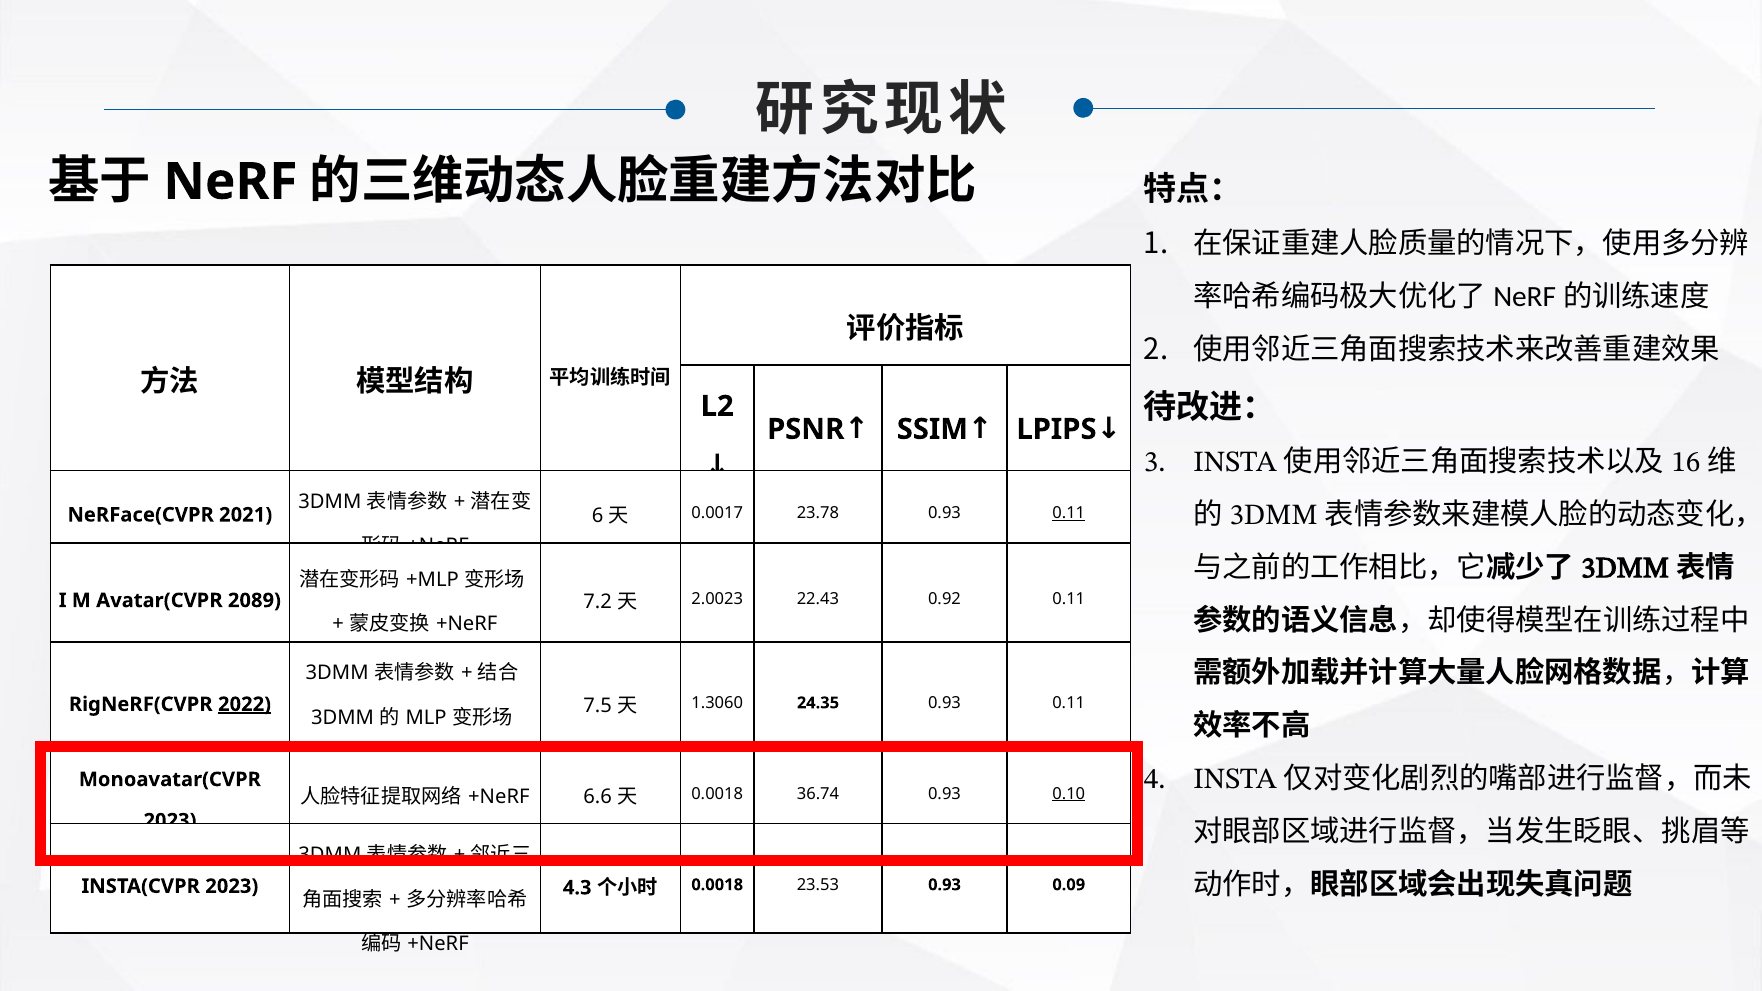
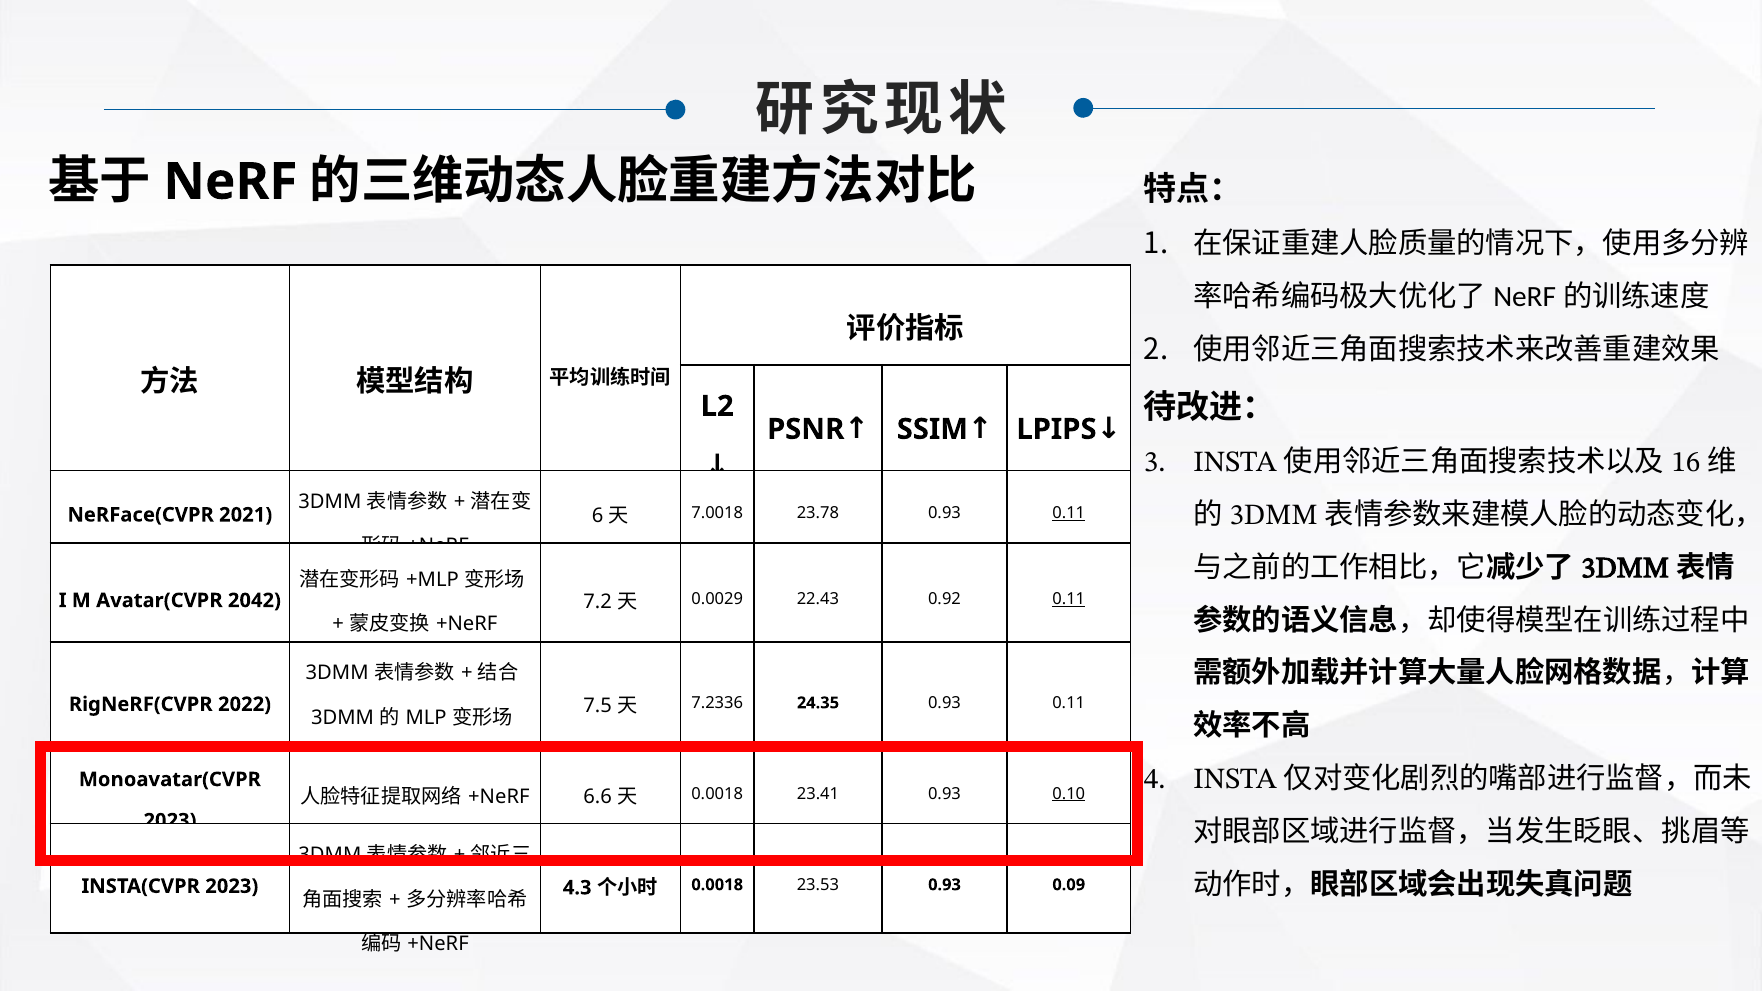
0.0017: 0.0017 -> 7.0018 (717, 513)
2.0023: 2.0023 -> 0.0029 (717, 599)
0.11 underline: none -> present (1069, 599)
2089: 2089 -> 2042 (254, 601)
1.3060: 1.3060 -> 7.2336 (717, 703)
2022 underline: present -> none (245, 704)
36.74: 36.74 -> 23.41 (818, 794)
